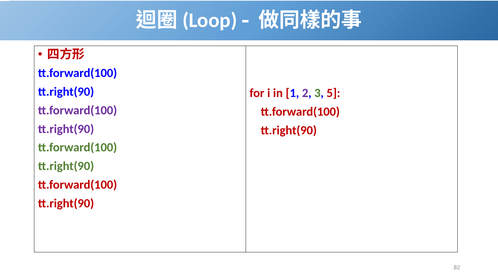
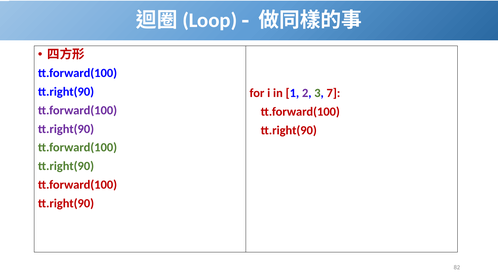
5: 5 -> 7 (333, 93)
